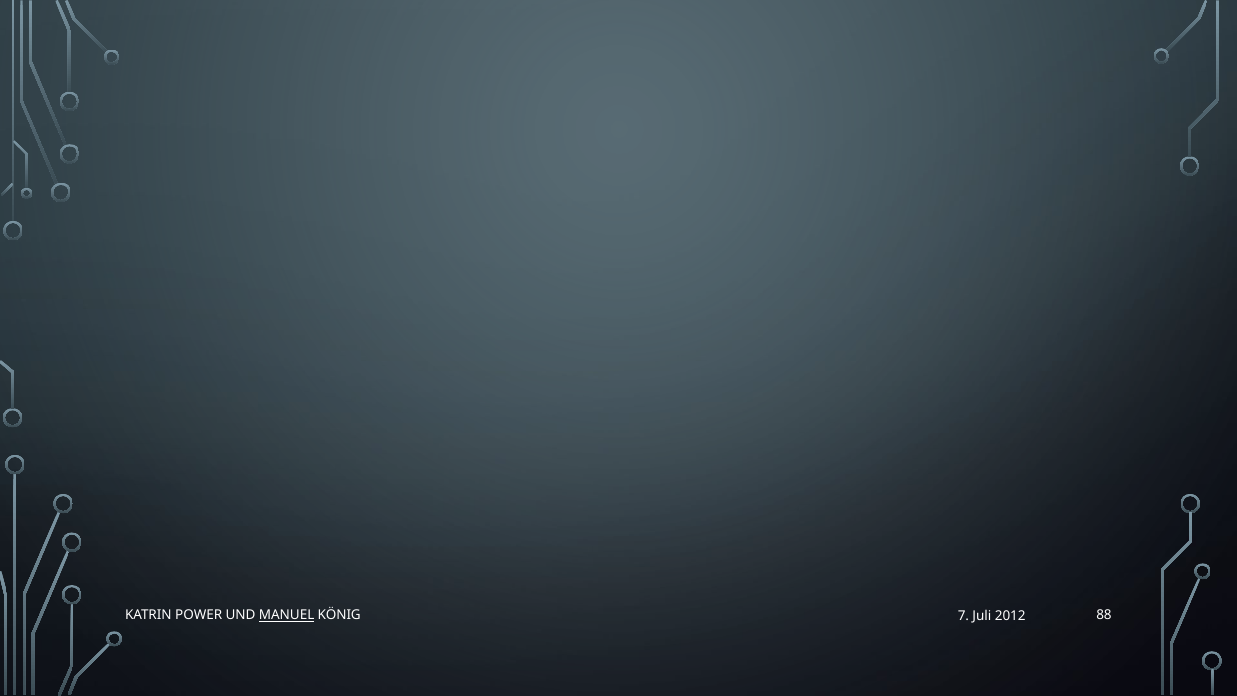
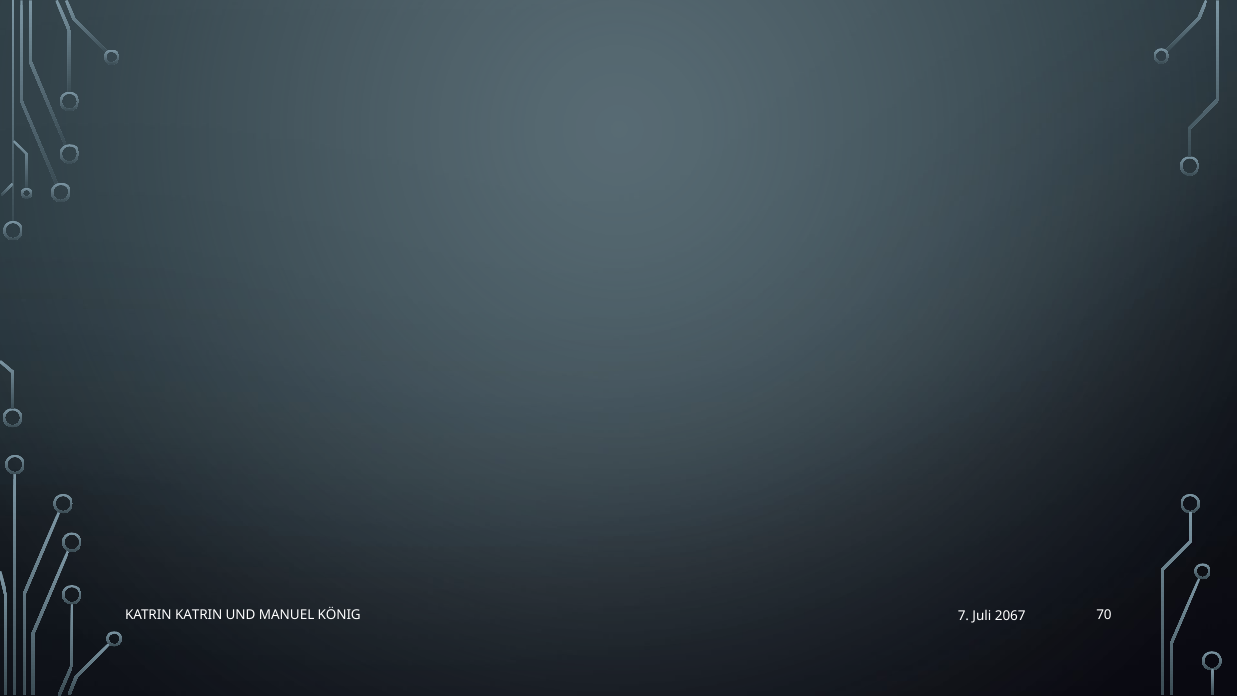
KATRIN POWER: POWER -> KATRIN (199, 615)
MANUEL underline: present -> none (287, 615)
88: 88 -> 70 (1104, 615)
2012: 2012 -> 2067 (1010, 616)
